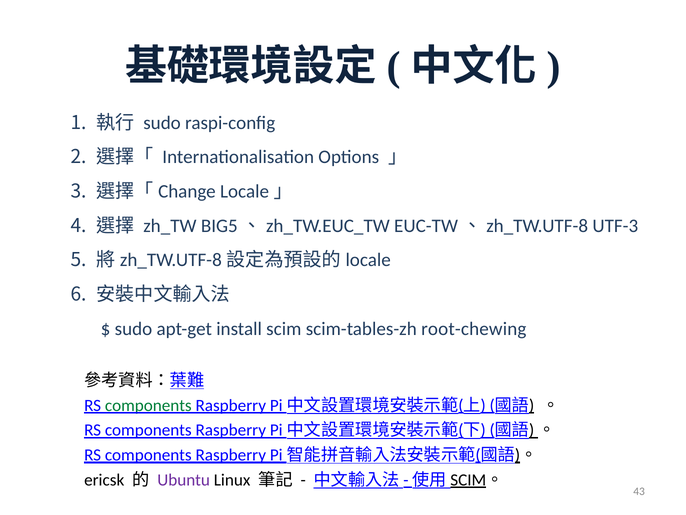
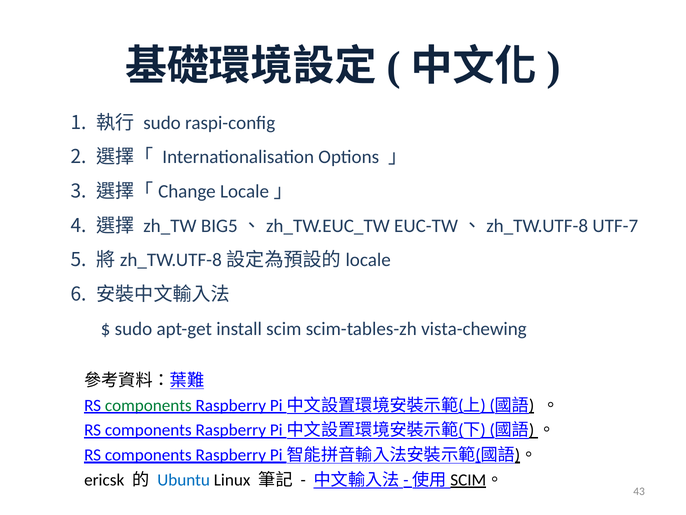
UTF-3: UTF-3 -> UTF-7 (615, 226)
root-chewing: root-chewing -> vista-chewing (474, 328)
Ubuntu colour: purple -> blue (184, 479)
